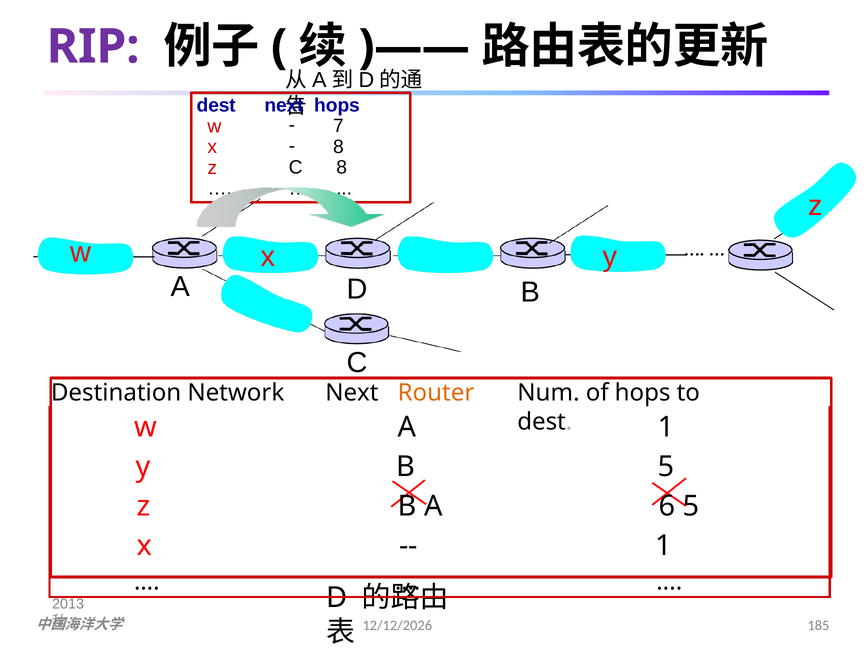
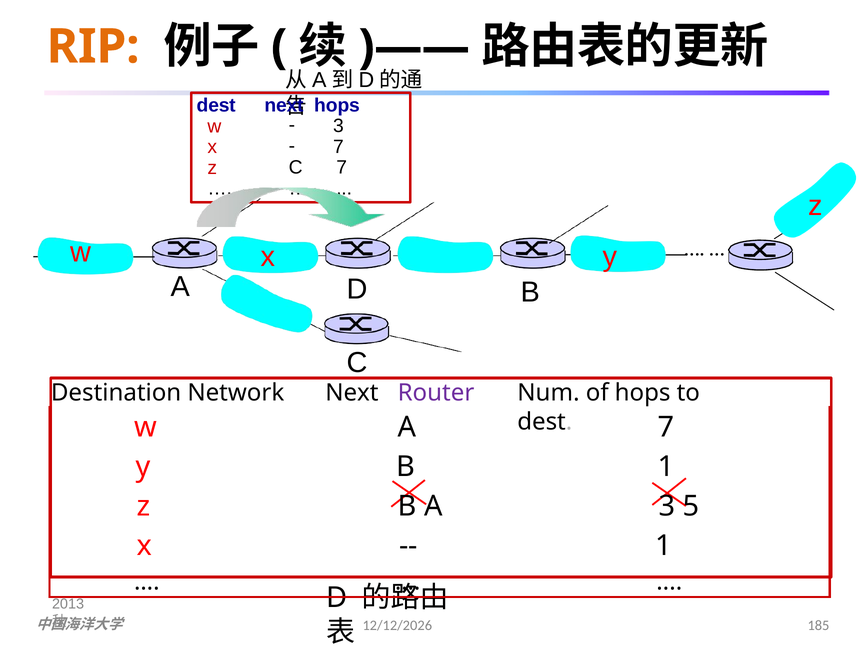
RIP colour: purple -> orange (93, 47)
7: 7 -> 3 (338, 126)
8: 8 -> 7 (338, 147)
C 8: 8 -> 7 (342, 168)
Router colour: orange -> purple (436, 393)
A 1: 1 -> 7 (666, 428)
B 5: 5 -> 1 (666, 467)
A 6: 6 -> 3 (667, 507)
